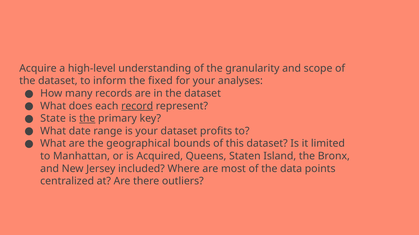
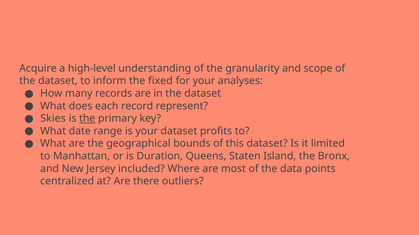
record underline: present -> none (137, 106)
State: State -> Skies (53, 119)
Acquired: Acquired -> Duration (160, 157)
